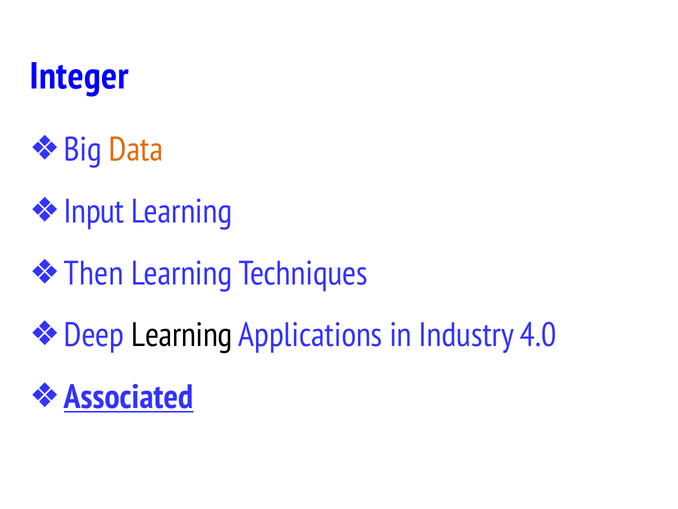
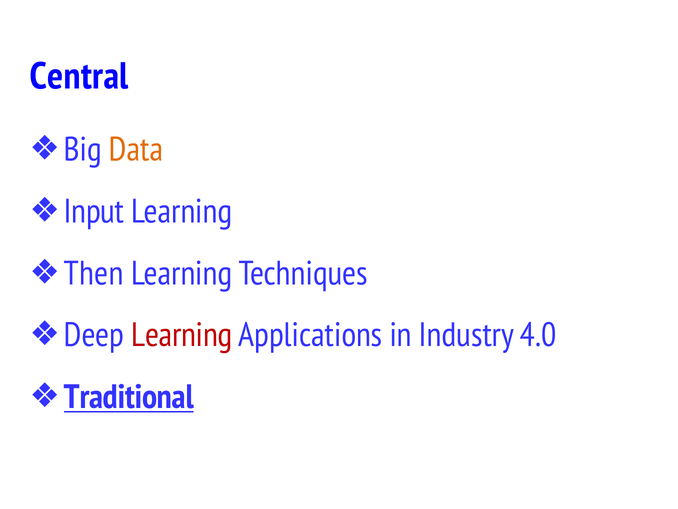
Integer: Integer -> Central (79, 76)
Learning colour: black -> red (182, 335)
Associated: Associated -> Traditional (129, 397)
